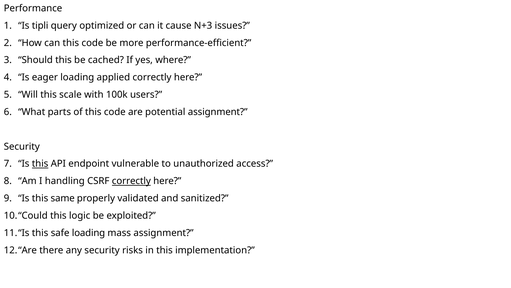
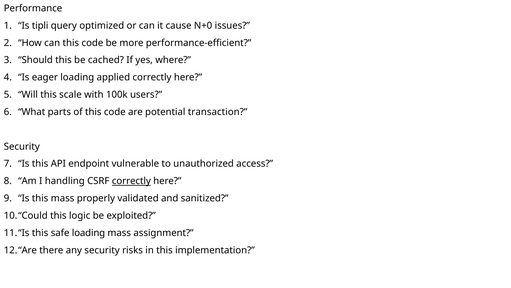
N+3: N+3 -> N+0 (203, 26)
potential assignment: assignment -> transaction (218, 112)
this underline: present -> none (40, 164)
this same: same -> mass (63, 198)
